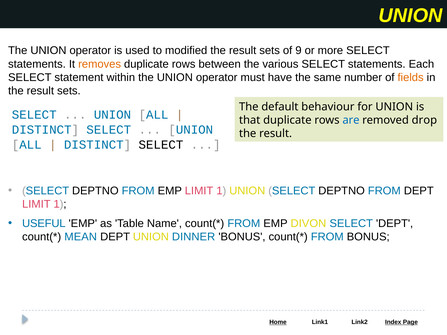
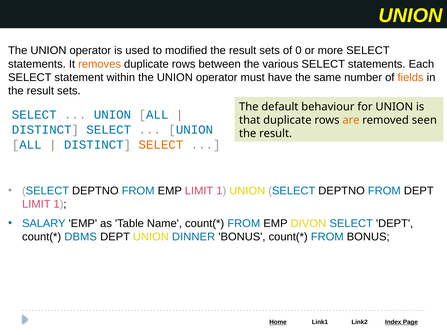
9: 9 -> 0 (298, 51)
are colour: blue -> orange (351, 120)
drop: drop -> seen (424, 120)
SELECT colour: black -> orange (161, 145)
USEFUL: USEFUL -> SALARY (44, 224)
MEAN: MEAN -> DBMS (81, 237)
